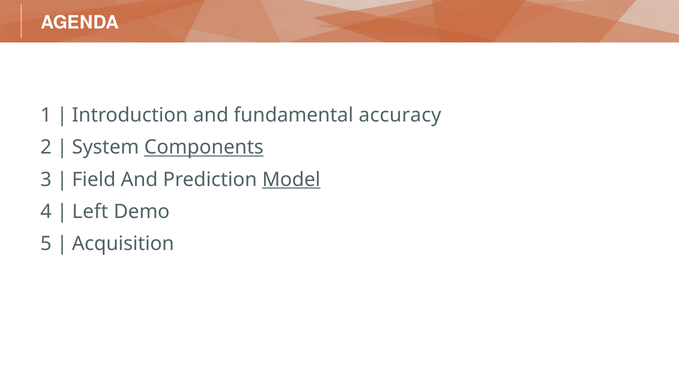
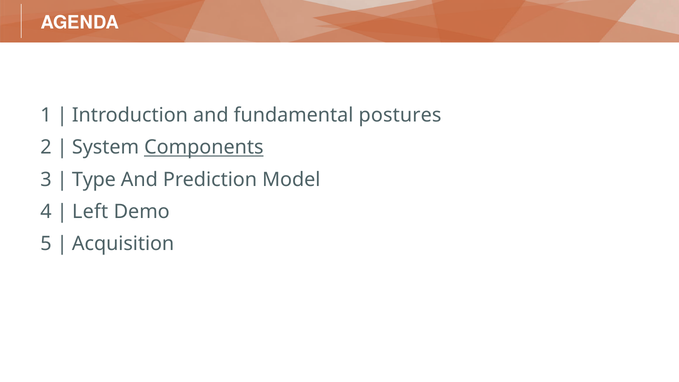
accuracy: accuracy -> postures (400, 115)
Field: Field -> Type (94, 179)
Model underline: present -> none (291, 179)
